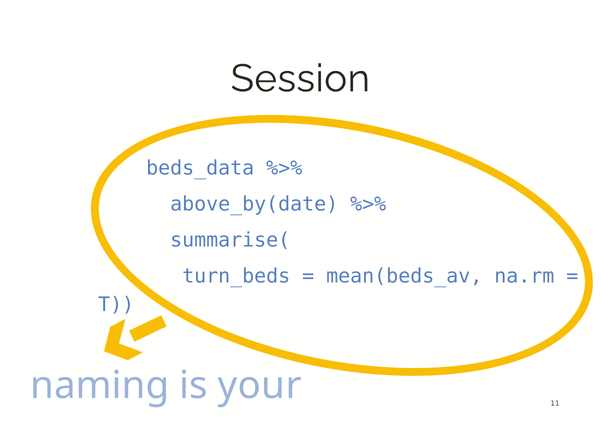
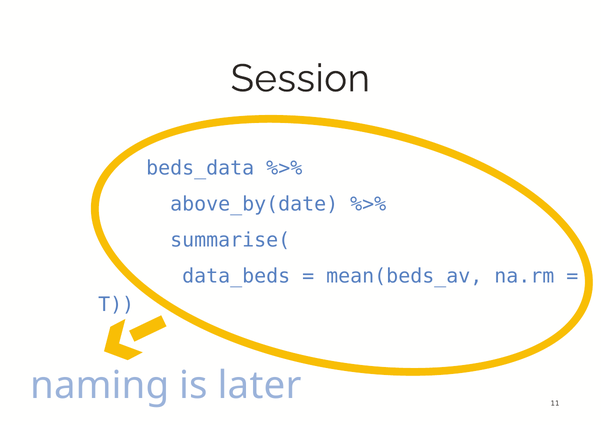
turn_beds: turn_beds -> data_beds (236, 276)
your: your -> later (260, 386)
